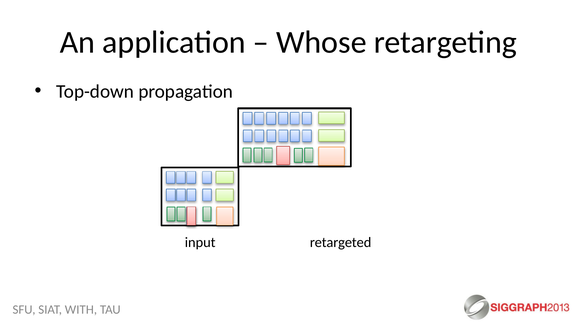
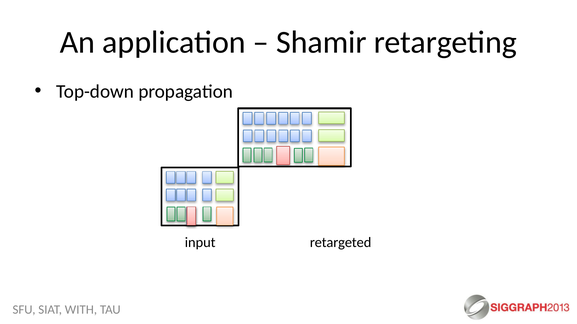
Whose: Whose -> Shamir (321, 42)
